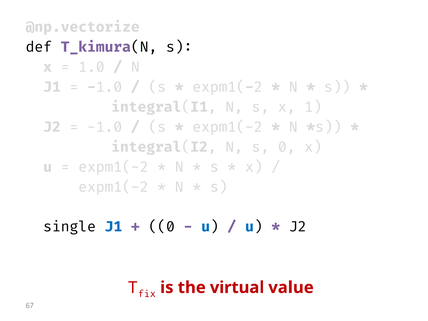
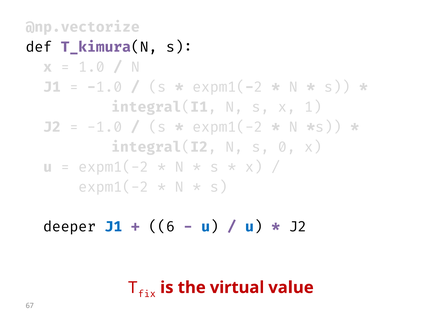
single: single -> deeper (70, 227)
0: 0 -> 6 (162, 227)
